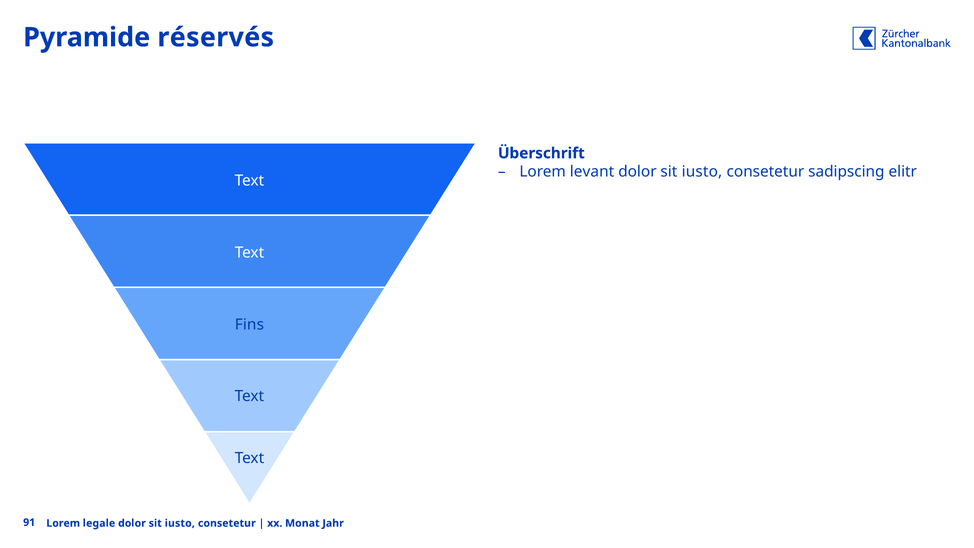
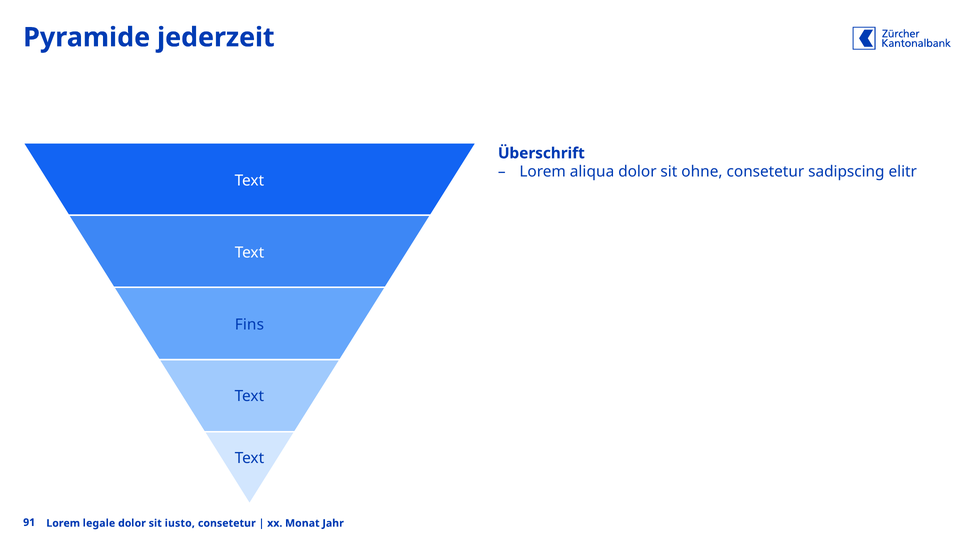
réservés: réservés -> jederzeit (216, 37)
levant: levant -> aliqua (592, 172)
iusto: iusto -> ohne (702, 172)
